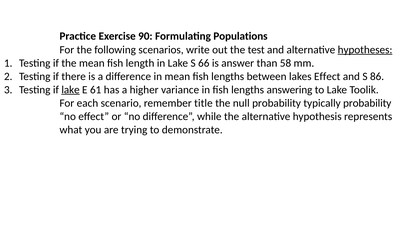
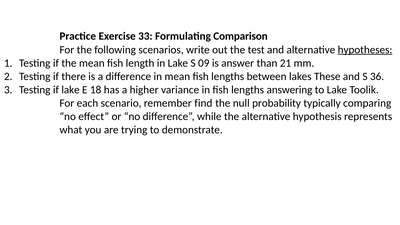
90: 90 -> 33 (145, 36)
Populations: Populations -> Comparison (241, 36)
66: 66 -> 09 (204, 63)
58: 58 -> 21 (286, 63)
lakes Effect: Effect -> These (327, 76)
86: 86 -> 36 (377, 76)
lake underline: present -> none (71, 90)
61: 61 -> 18 (96, 90)
title: title -> find (203, 103)
typically probability: probability -> comparing (367, 103)
